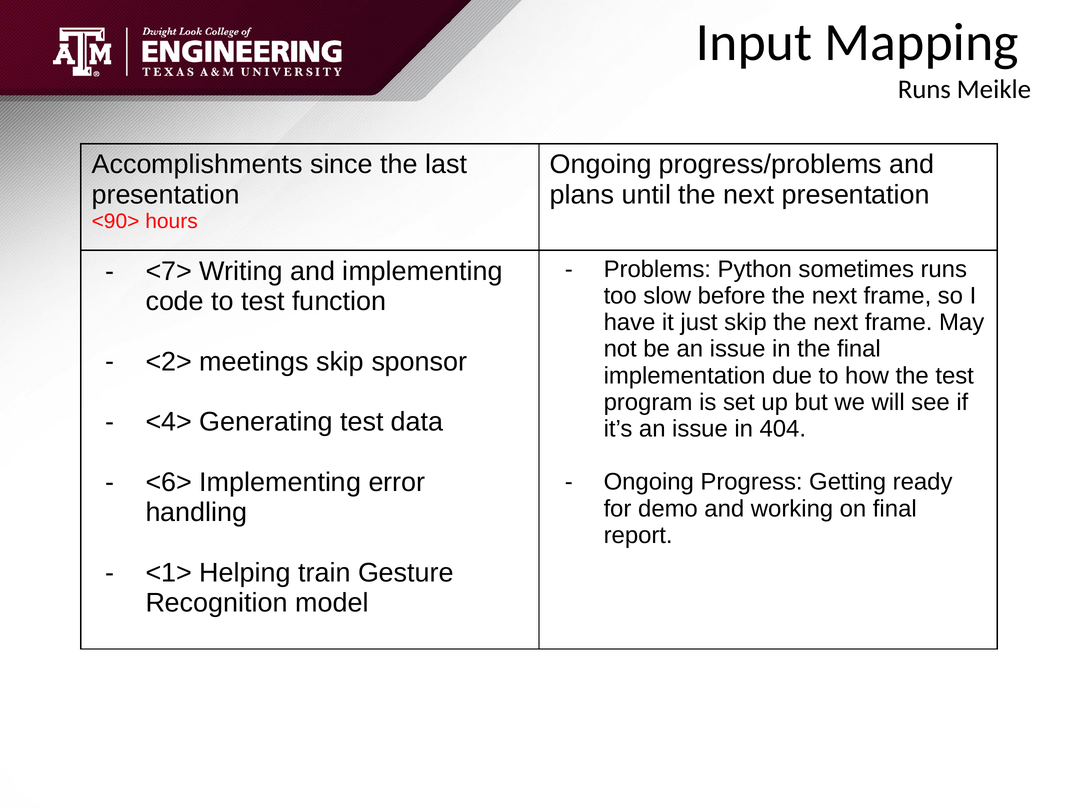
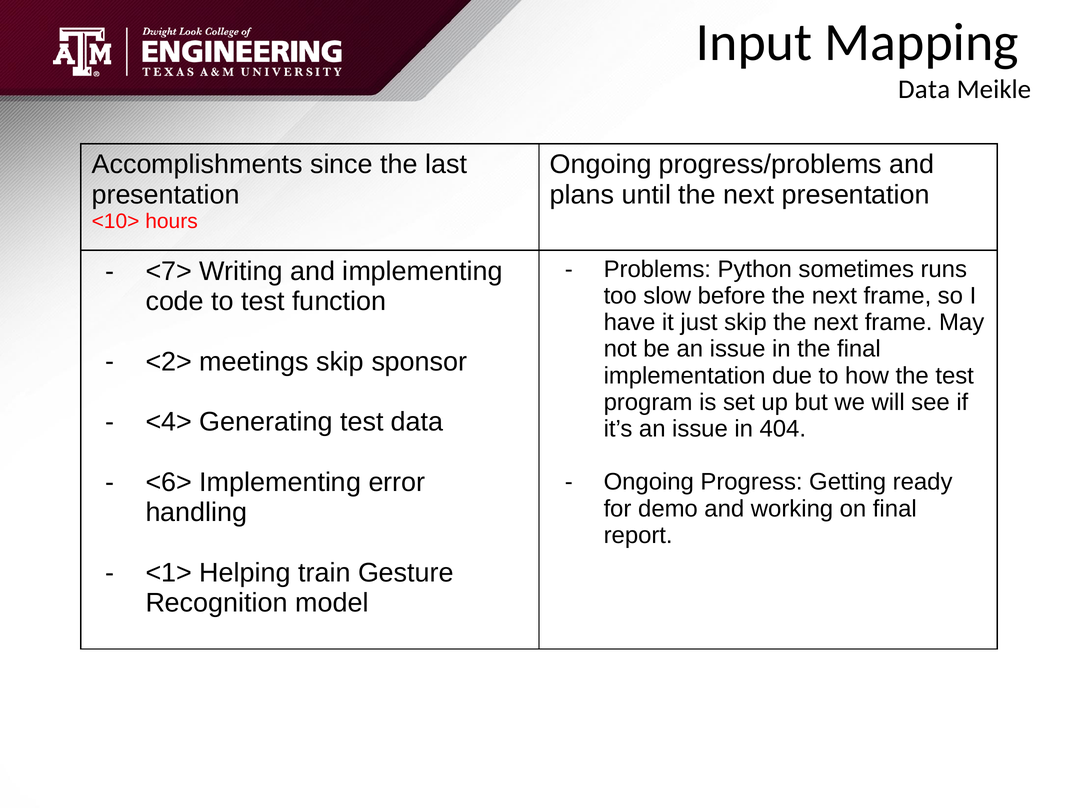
Runs: Runs -> Data (924, 89)
<90>: <90> -> <10> (116, 222)
